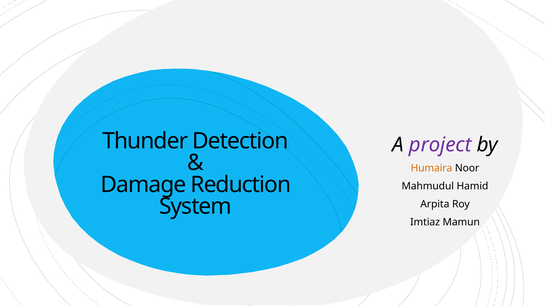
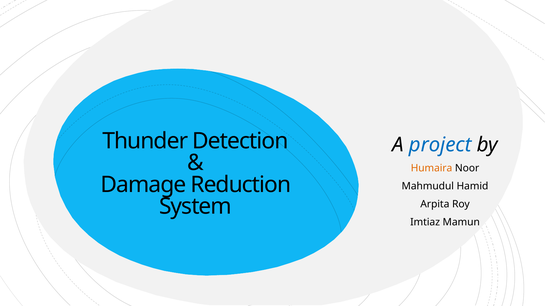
project colour: purple -> blue (440, 145)
